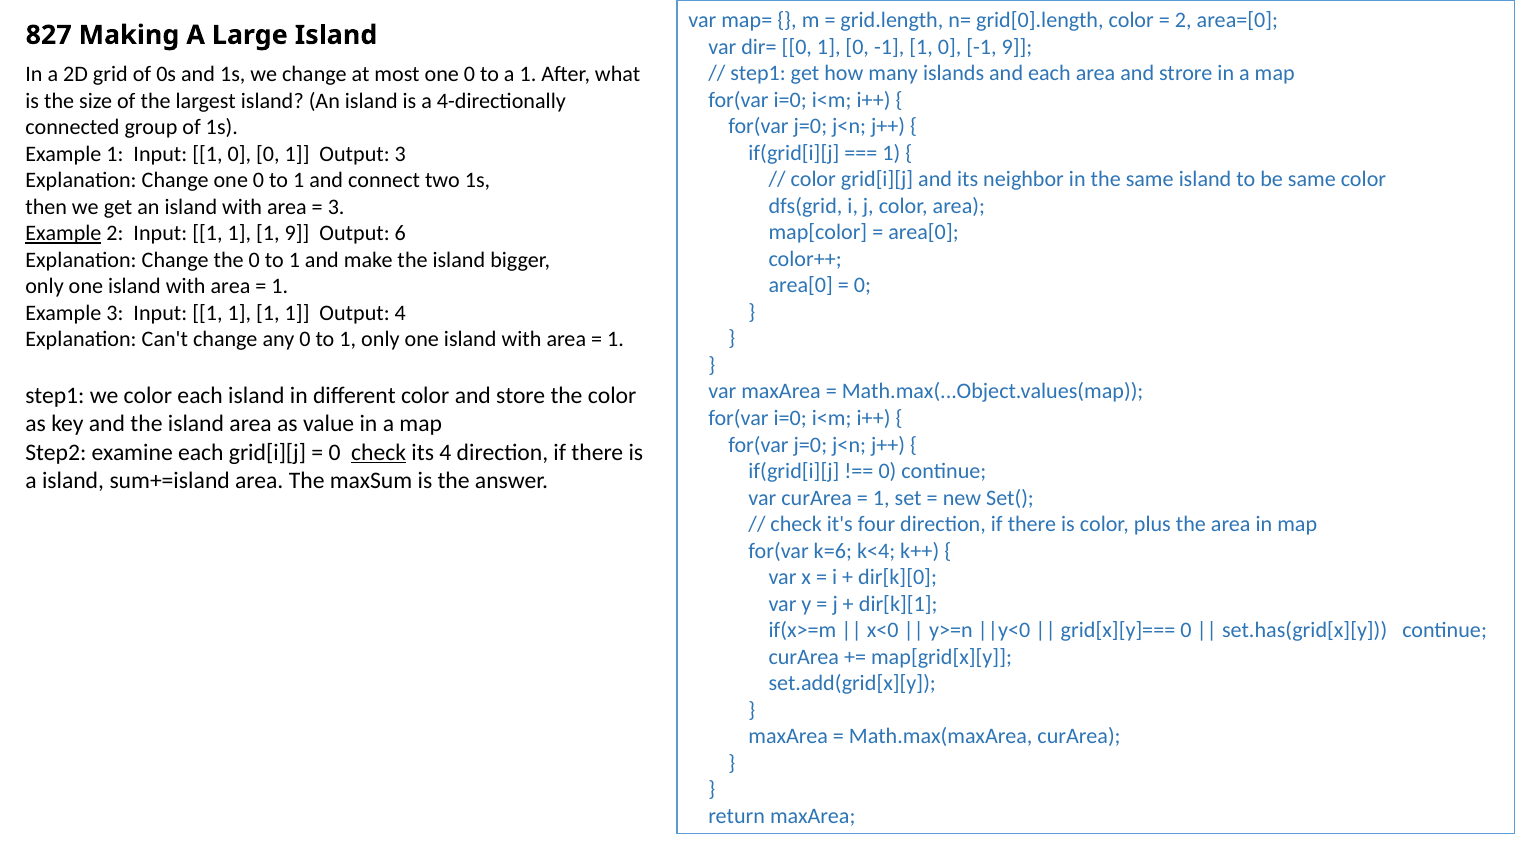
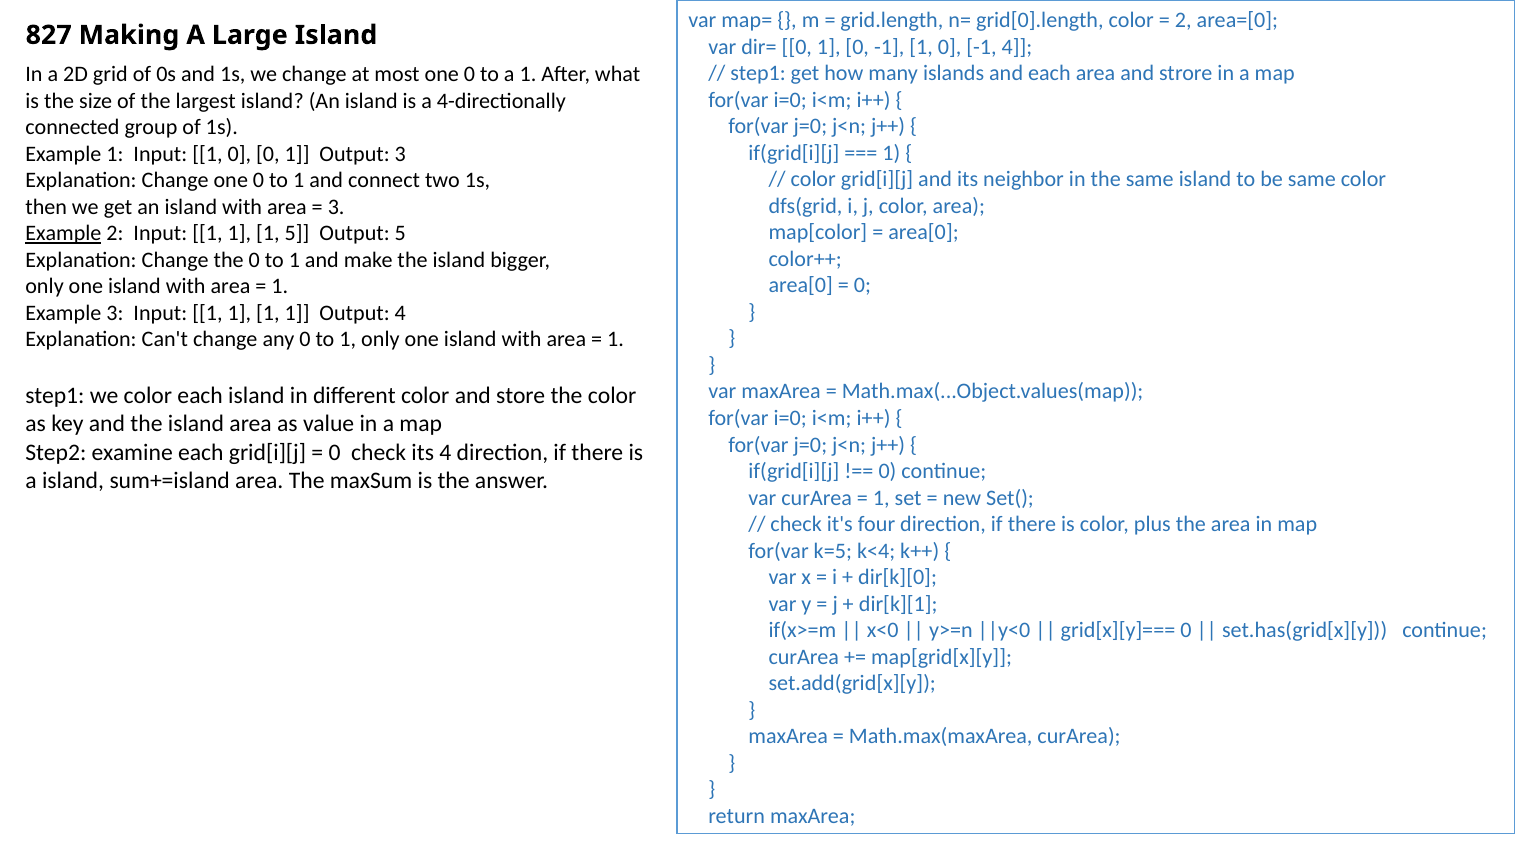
-1 9: 9 -> 4 (1017, 47)
1 9: 9 -> 5 (297, 234)
Output 6: 6 -> 5 (400, 234)
check underline: present -> none (379, 453)
k=6: k=6 -> k=5 (833, 551)
